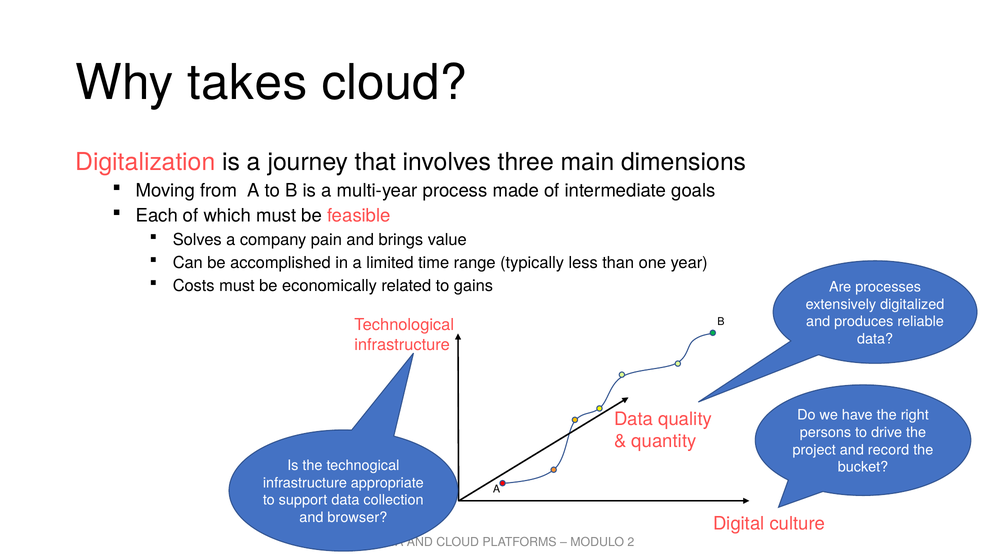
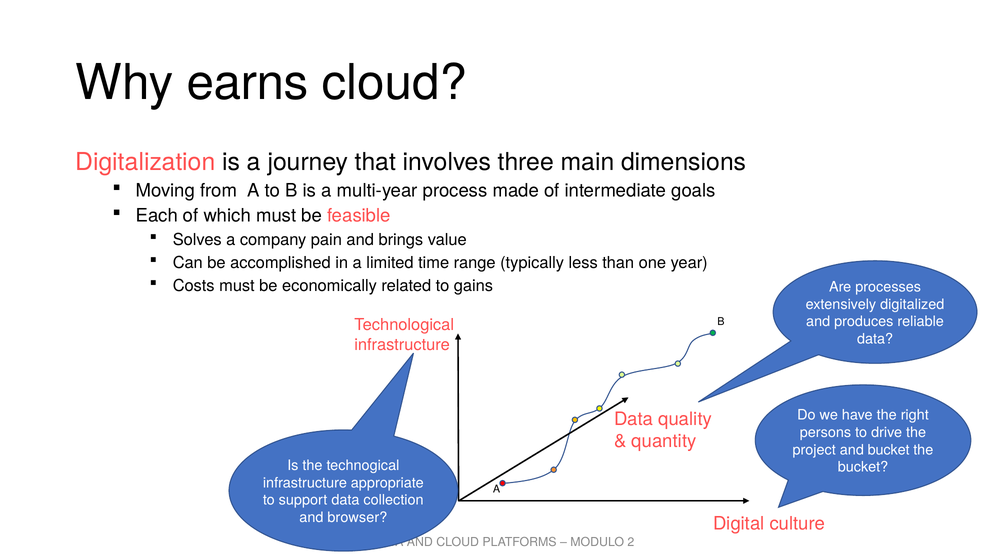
takes: takes -> earns (248, 83)
and record: record -> bucket (889, 450)
